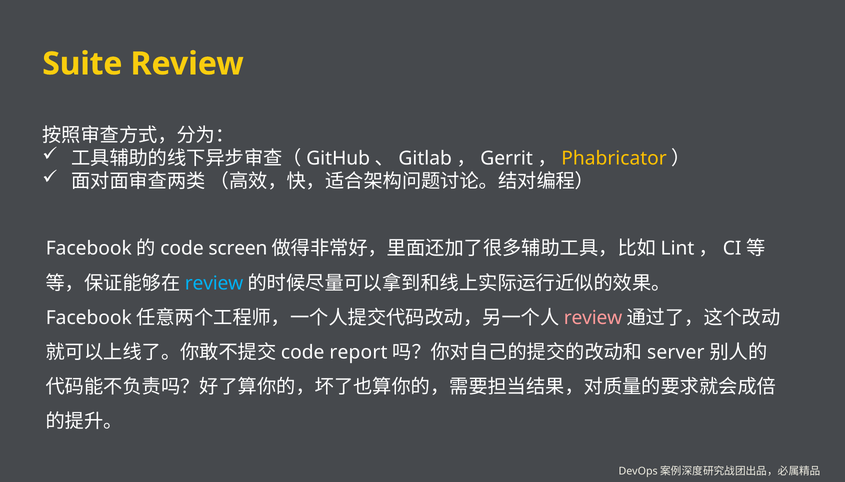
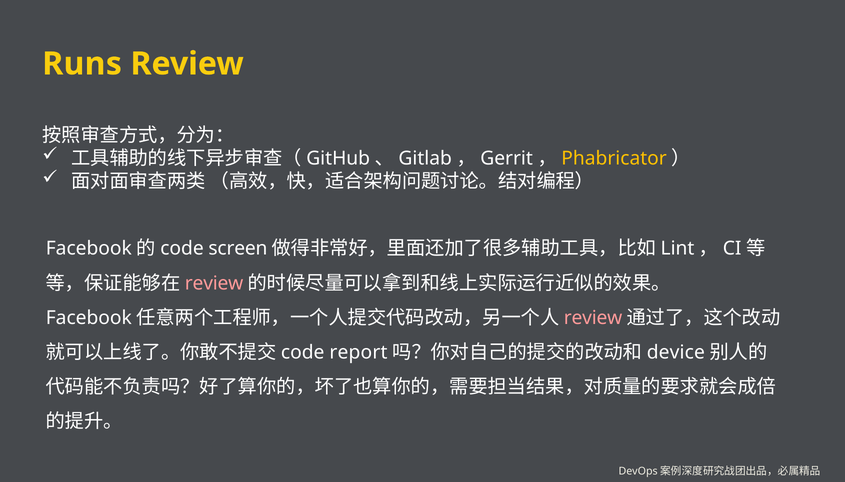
Suite: Suite -> Runs (82, 64)
review colour: light blue -> pink (214, 283)
server: server -> device (676, 352)
